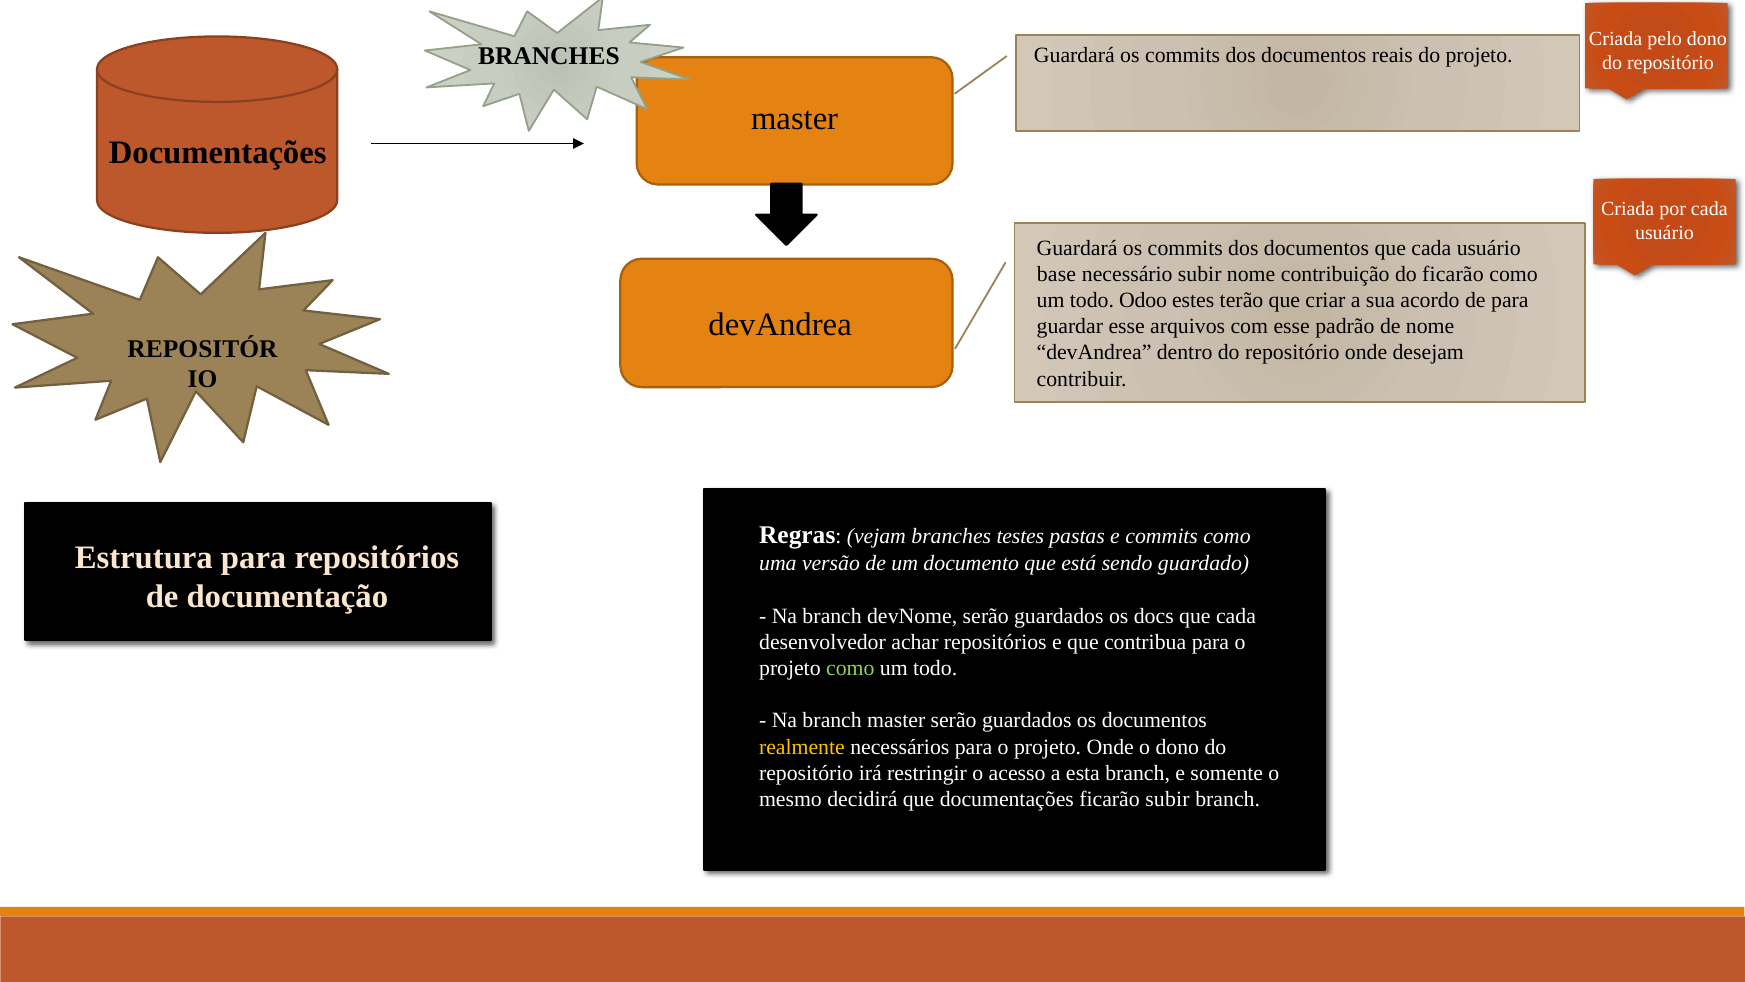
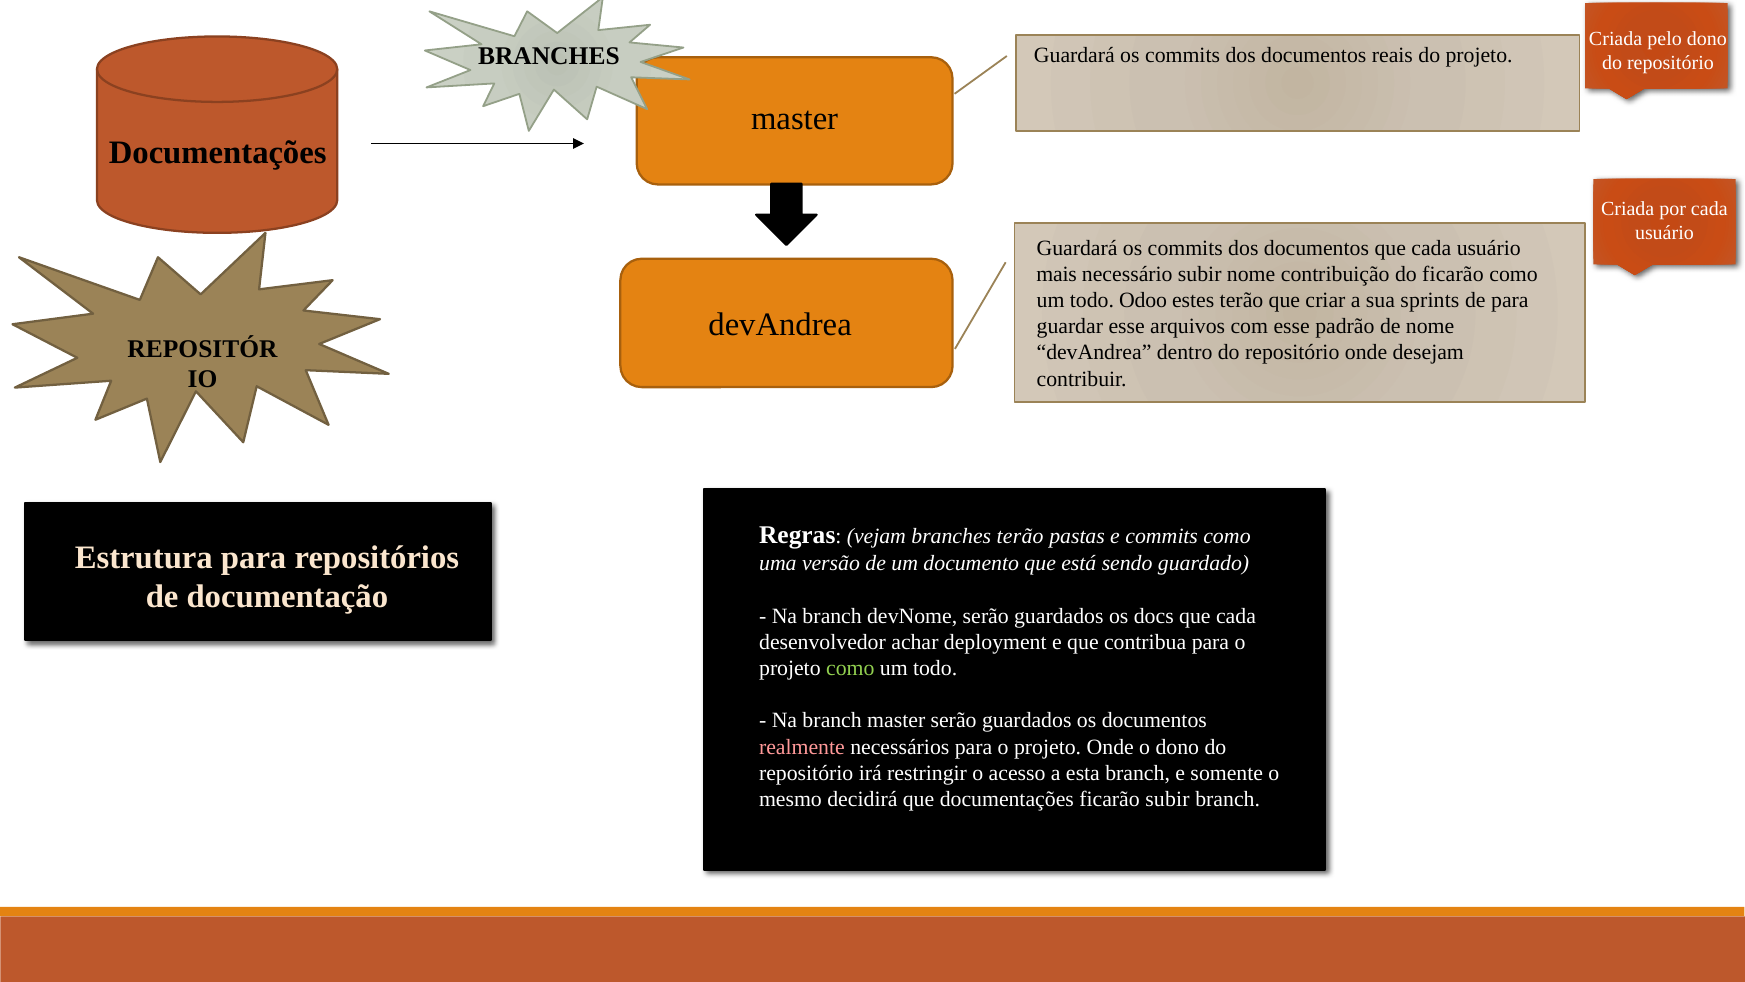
base: base -> mais (1057, 274)
acordo: acordo -> sprints (1430, 300)
branches testes: testes -> terão (1020, 536)
achar repositórios: repositórios -> deployment (995, 642)
realmente colour: yellow -> pink (802, 747)
